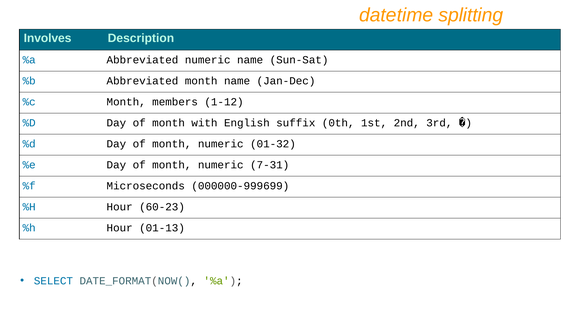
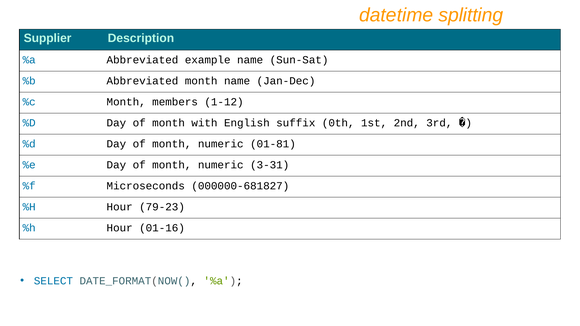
Involves: Involves -> Supplier (48, 38)
Abbreviated numeric: numeric -> example (208, 60)
01-32: 01-32 -> 01-81 (273, 144)
7-31: 7-31 -> 3-31 (270, 165)
000000-999699: 000000-999699 -> 000000-681827 (240, 186)
60-23: 60-23 -> 79-23 (162, 207)
01-13: 01-13 -> 01-16 (162, 228)
